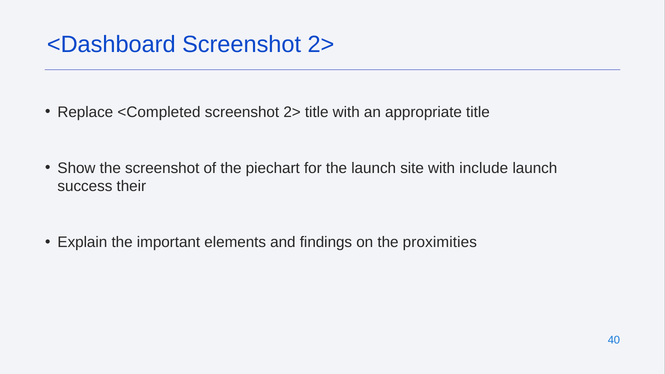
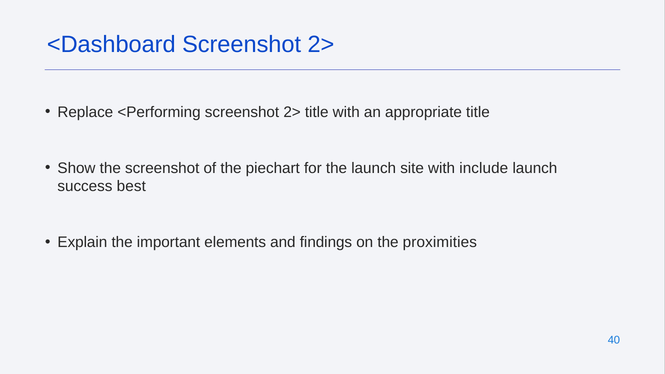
<Completed: <Completed -> <Performing (159, 112)
their: their -> best (131, 186)
